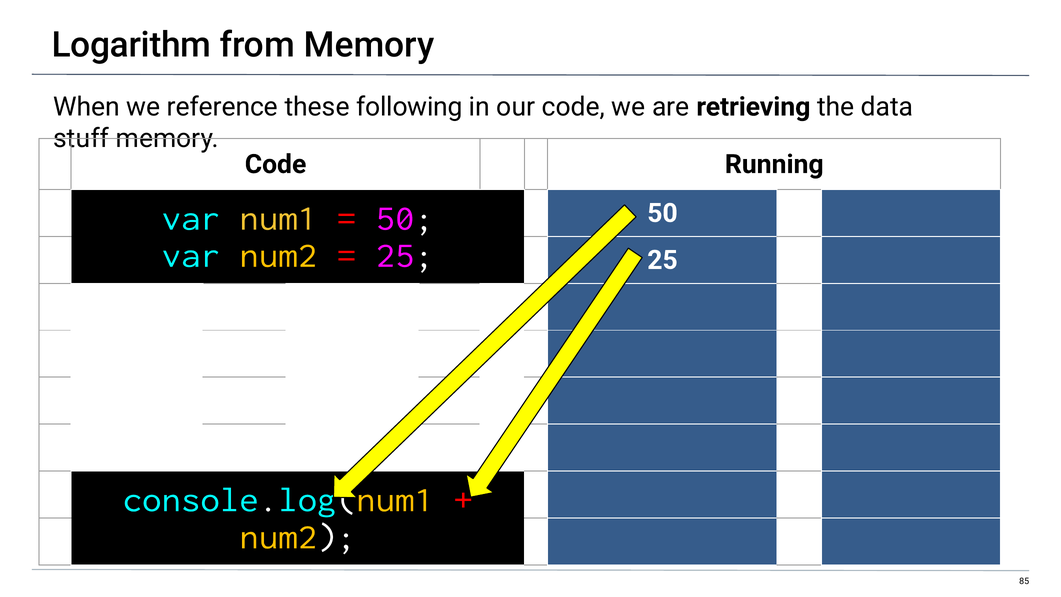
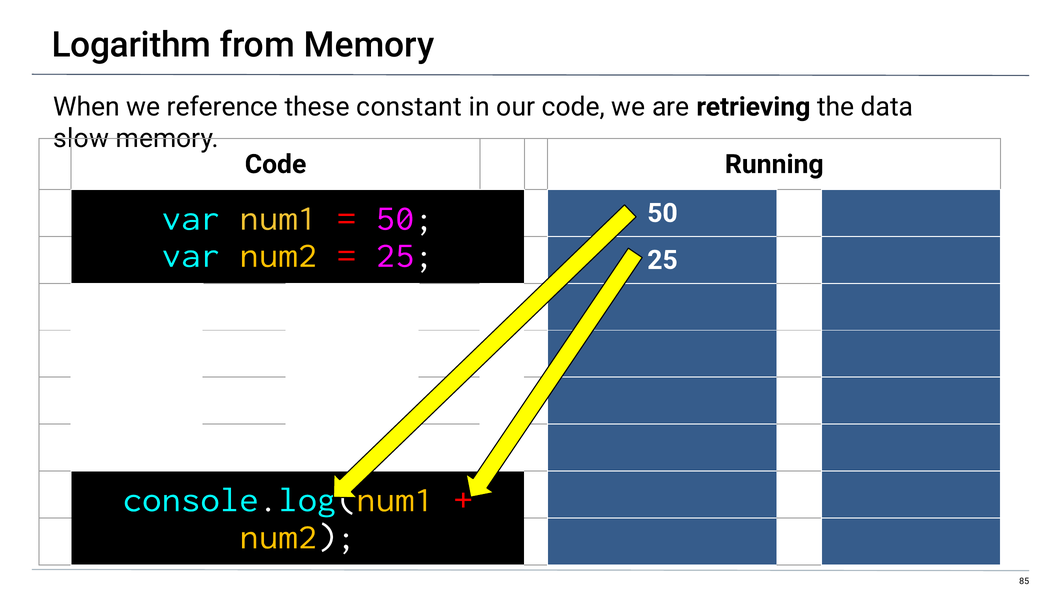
following: following -> constant (409, 107)
stuff: stuff -> slow (81, 139)
